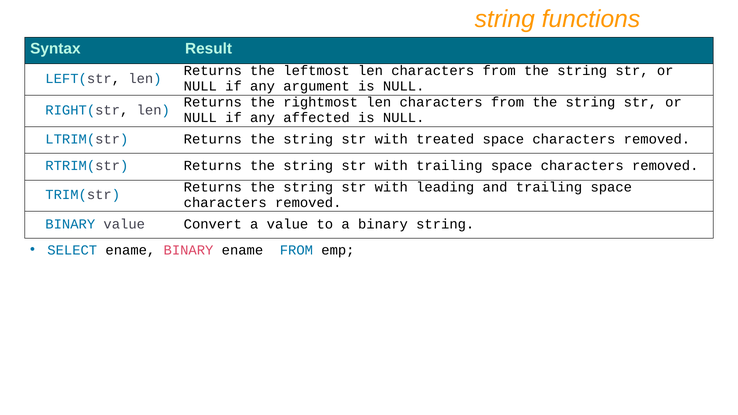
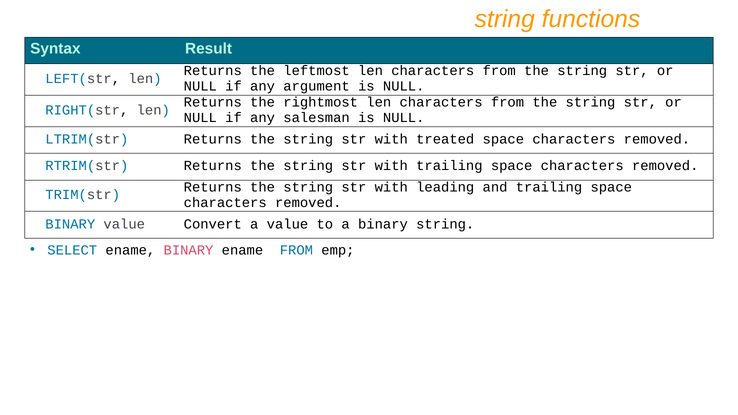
affected: affected -> salesman (317, 118)
